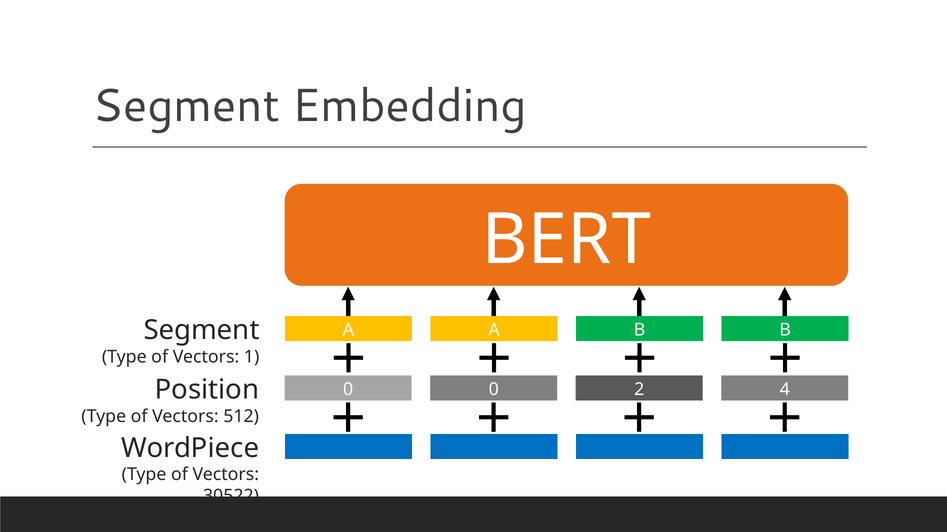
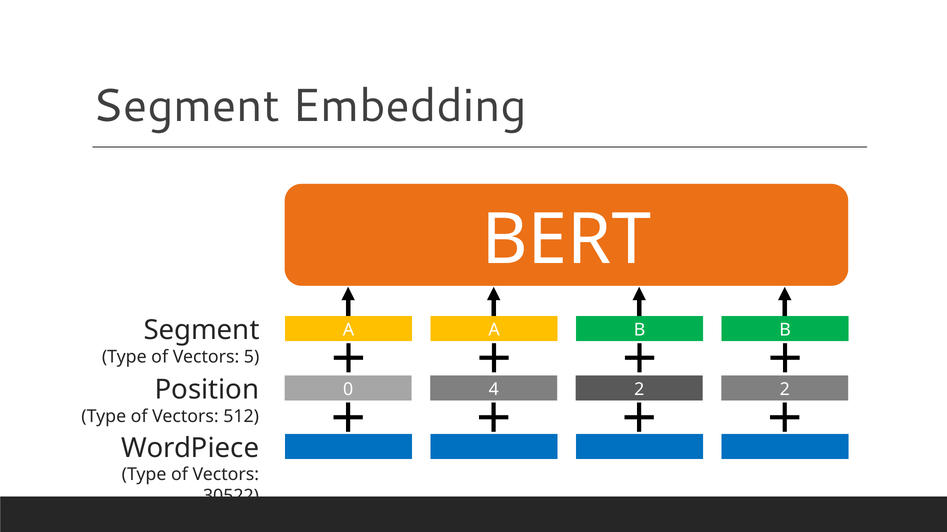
1: 1 -> 5 (252, 357)
0 0: 0 -> 4 (494, 390)
2 4: 4 -> 2 (785, 390)
